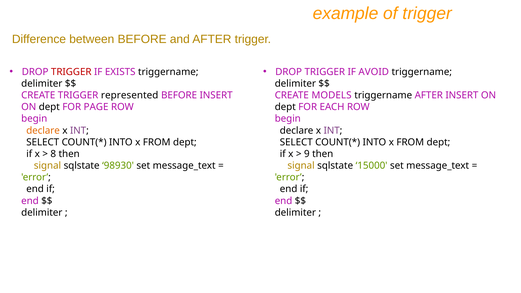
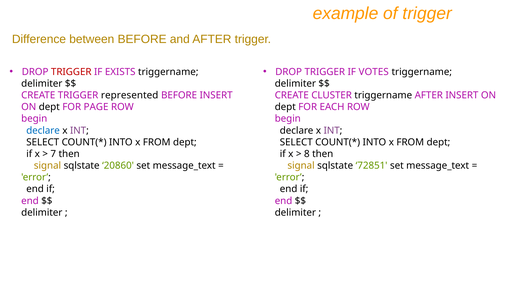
AVOID: AVOID -> VOTES (374, 72)
MODELS: MODELS -> CLUSTER (332, 95)
declare colour: orange -> blue (43, 131)
8: 8 -> 7 (53, 154)
9: 9 -> 8 (307, 154)
98930: 98930 -> 20860 (118, 166)
15000: 15000 -> 72851 (372, 166)
